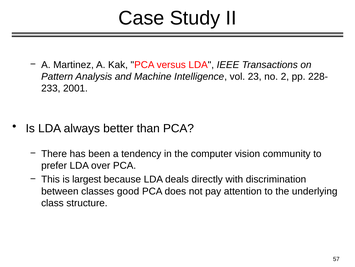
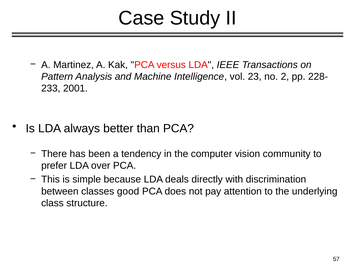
largest: largest -> simple (87, 179)
